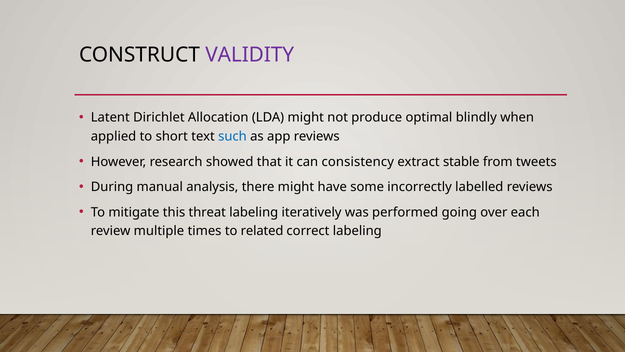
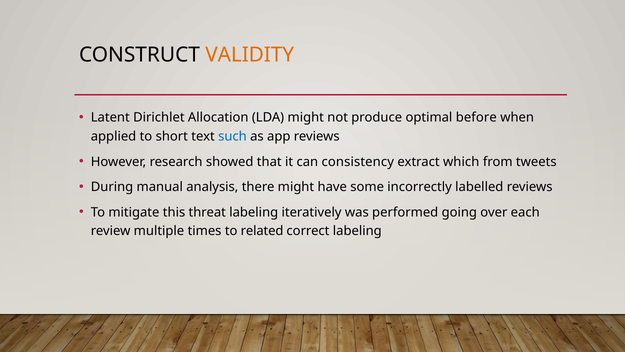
VALIDITY colour: purple -> orange (250, 55)
blindly: blindly -> before (476, 118)
stable: stable -> which (461, 162)
